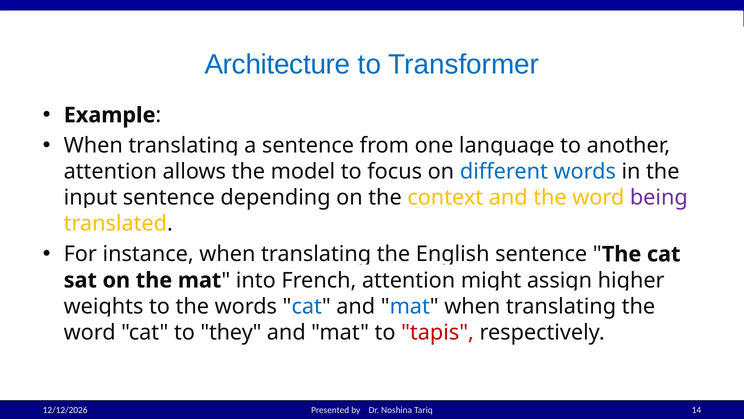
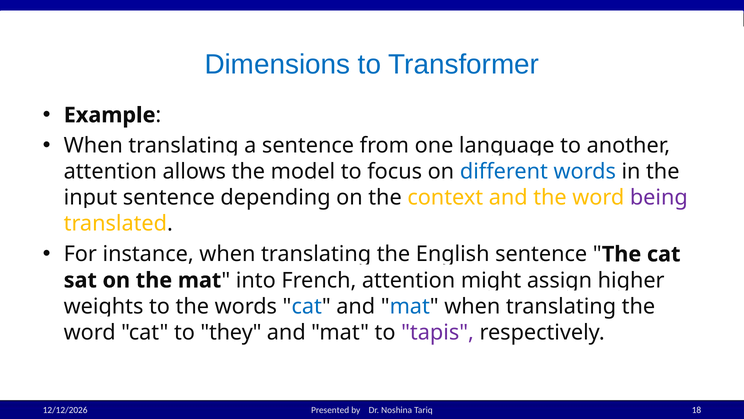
Architecture: Architecture -> Dimensions (277, 65)
tapis colour: red -> purple (438, 332)
14: 14 -> 18 (696, 410)
